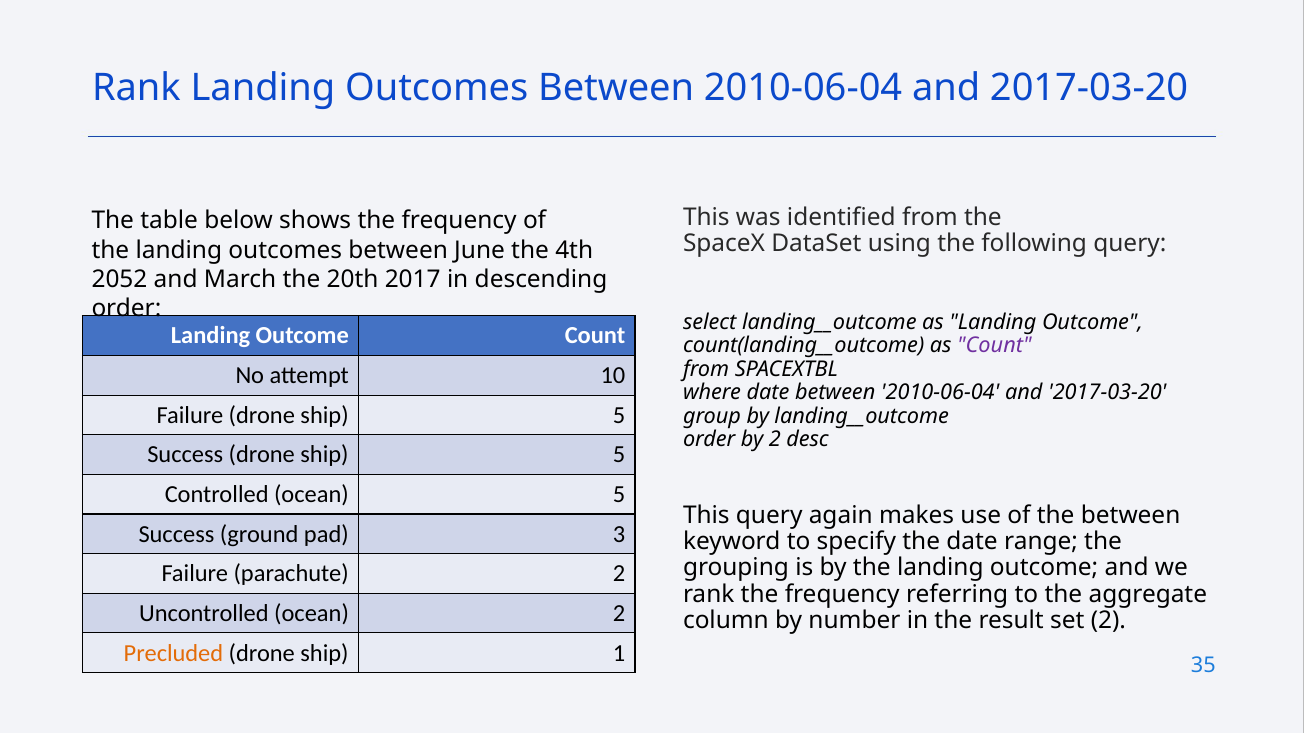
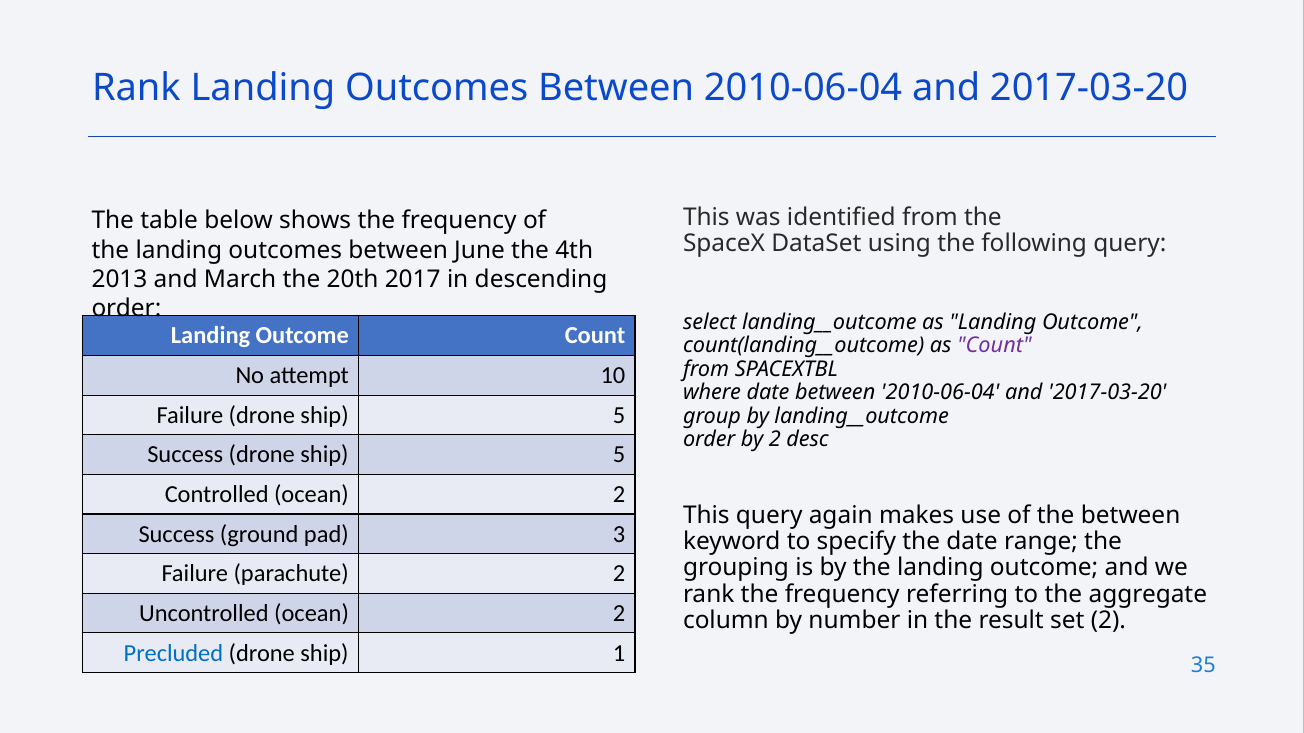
2052: 2052 -> 2013 (119, 280)
Controlled ocean 5: 5 -> 2 (619, 495)
Precluded colour: orange -> blue (173, 653)
